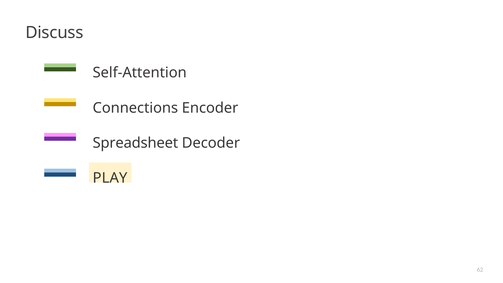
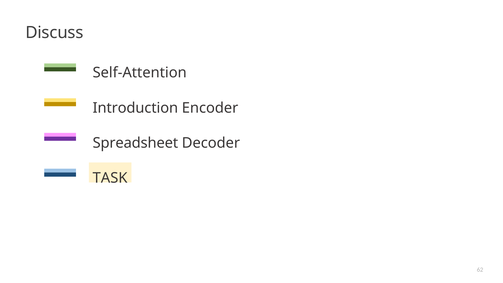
Connections: Connections -> Introduction (135, 108)
PLAY: PLAY -> TASK (110, 178)
